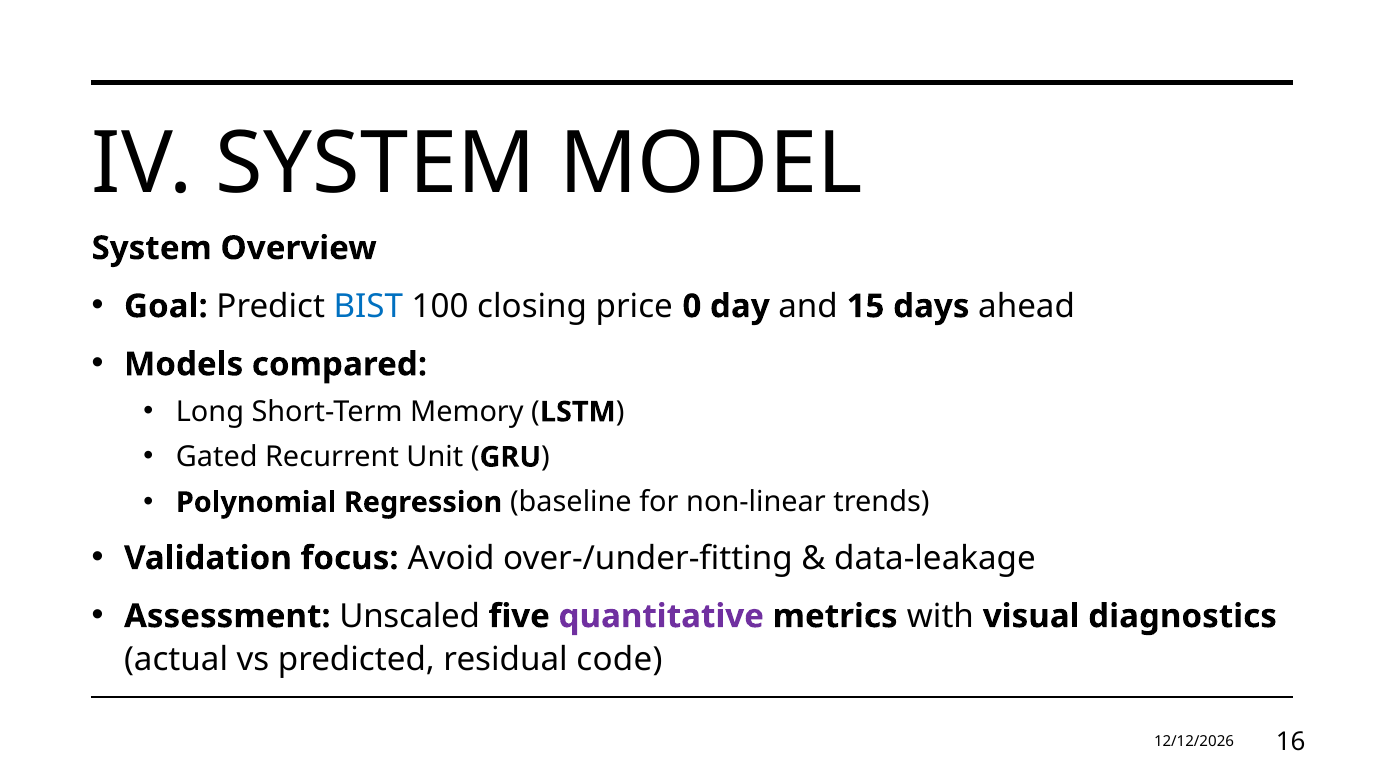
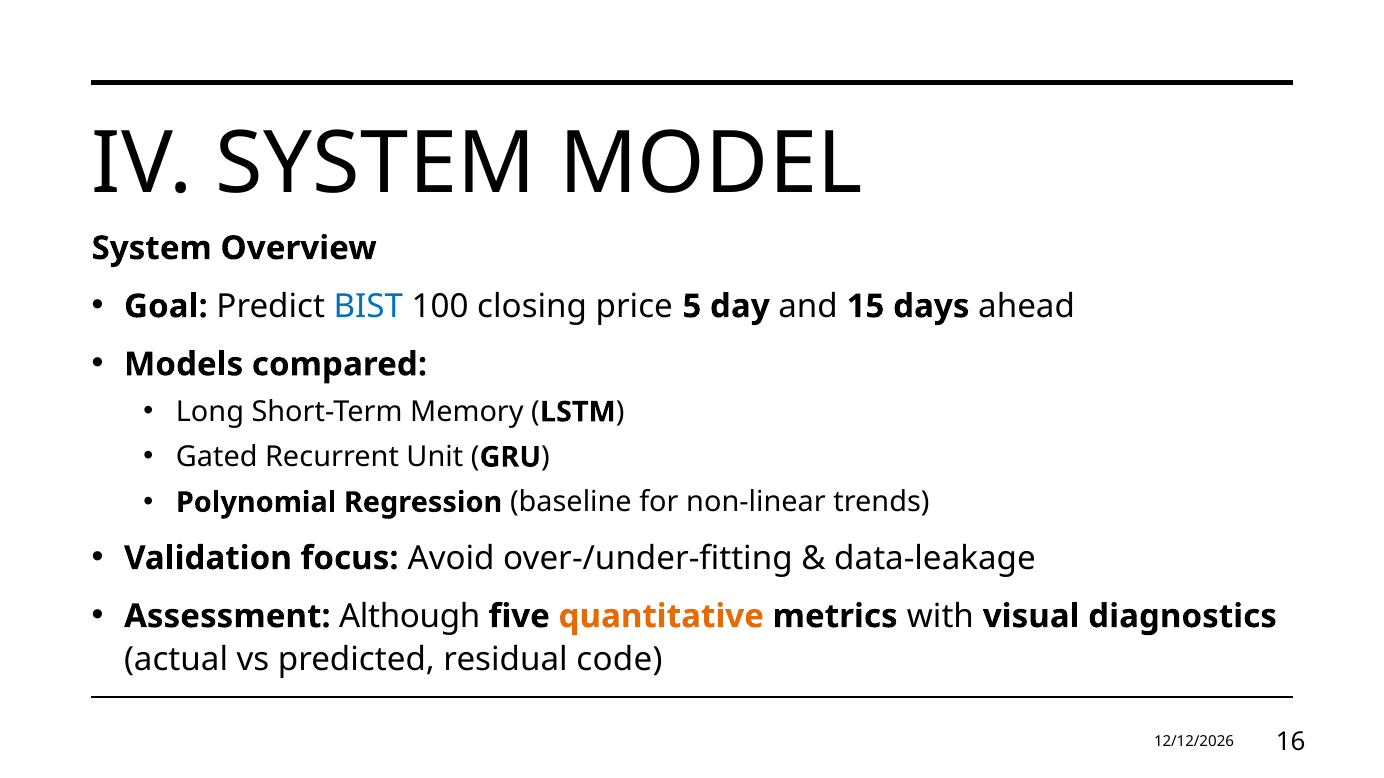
0: 0 -> 5 (692, 307)
Unscaled: Unscaled -> Although (410, 617)
quantitative colour: purple -> orange (661, 617)
